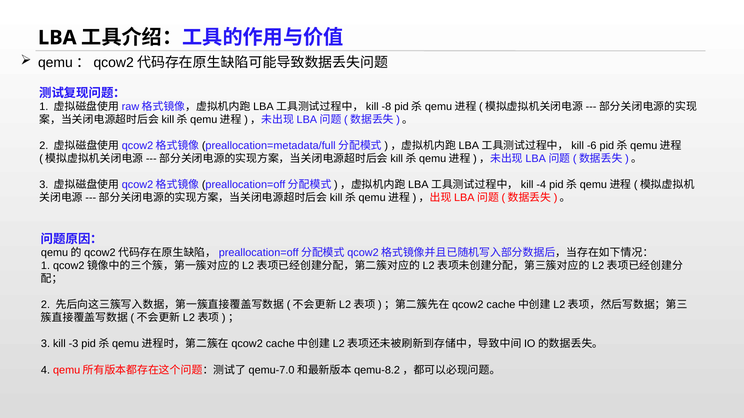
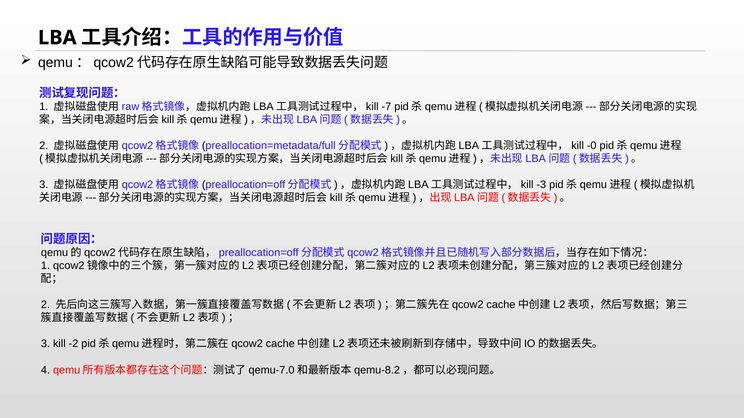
-8: -8 -> -7 (386, 107)
-6: -6 -> -0 (592, 146)
-4: -4 -> -3 (541, 185)
-3: -3 -> -2 (74, 344)
